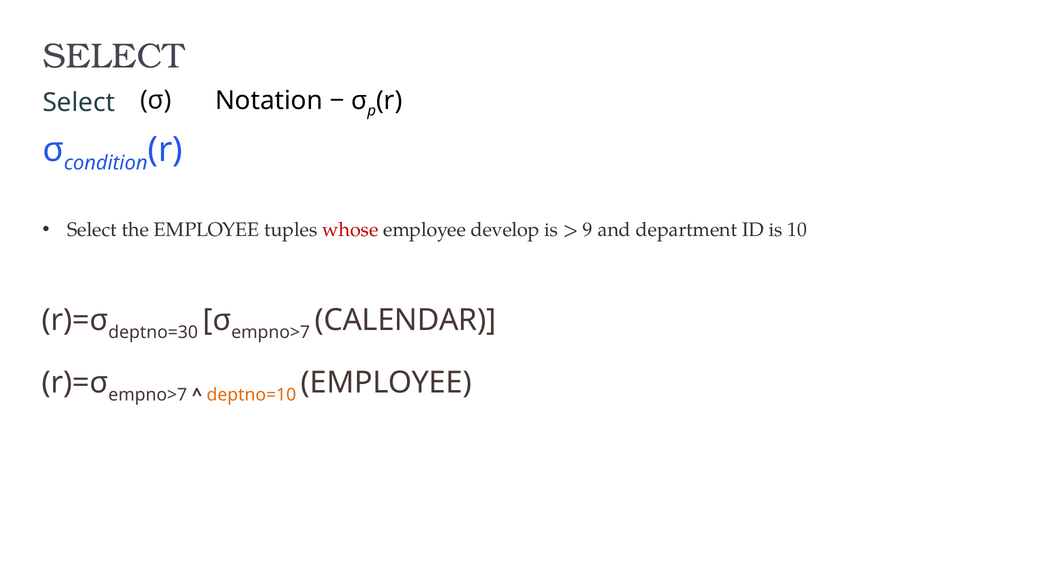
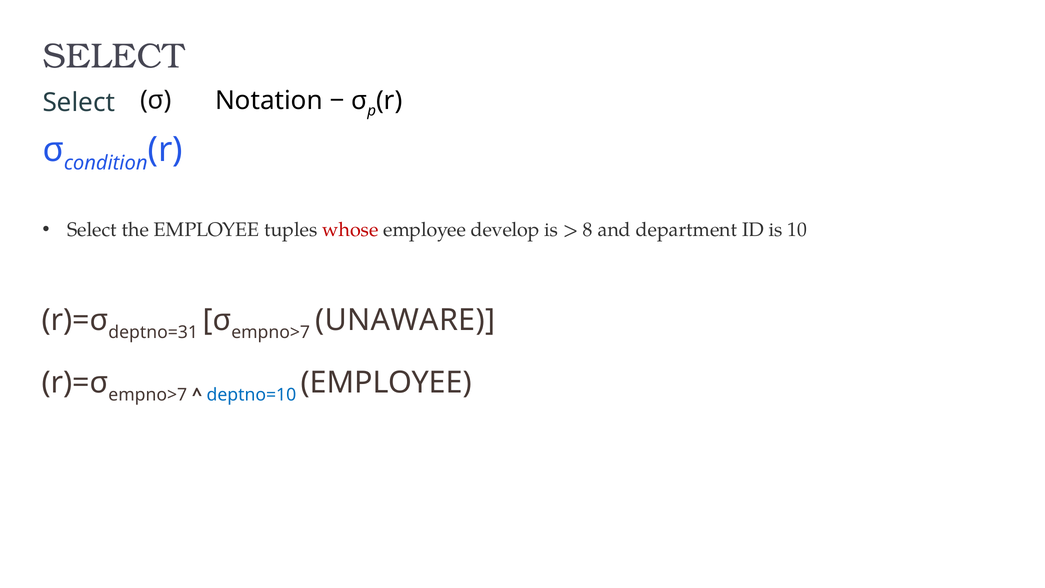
9: 9 -> 8 (588, 230)
deptno=30: deptno=30 -> deptno=31 (153, 332)
CALENDAR: CALENDAR -> UNAWARE (405, 320)
deptno=10 colour: orange -> blue (251, 395)
